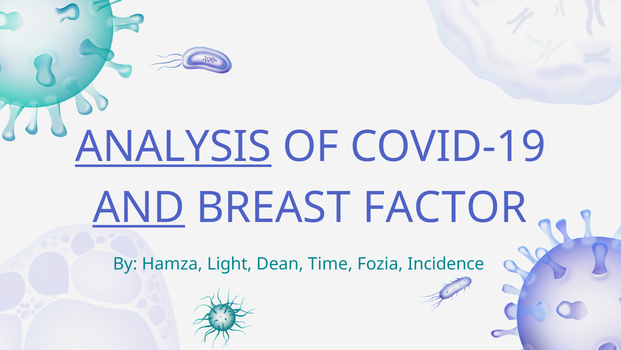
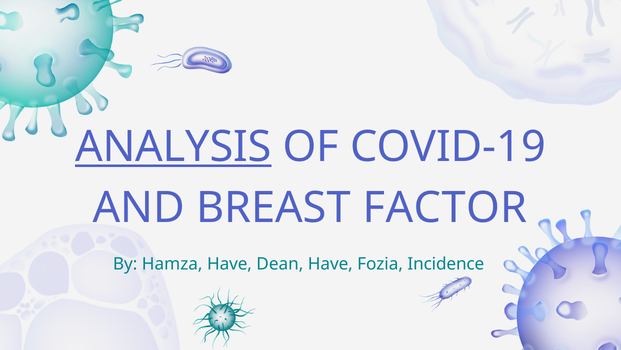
AND underline: present -> none (139, 207)
Hamza Light: Light -> Have (230, 264)
Dean Time: Time -> Have (330, 264)
